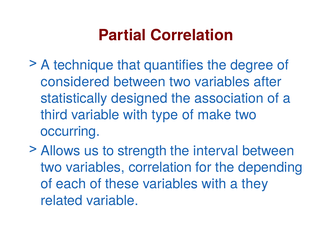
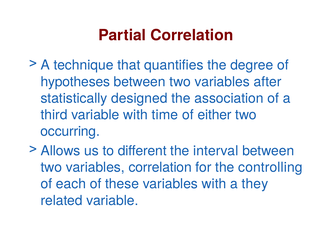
considered: considered -> hypotheses (75, 82)
type: type -> time (165, 115)
make: make -> either (215, 115)
strength: strength -> different (142, 151)
depending: depending -> controlling (270, 168)
